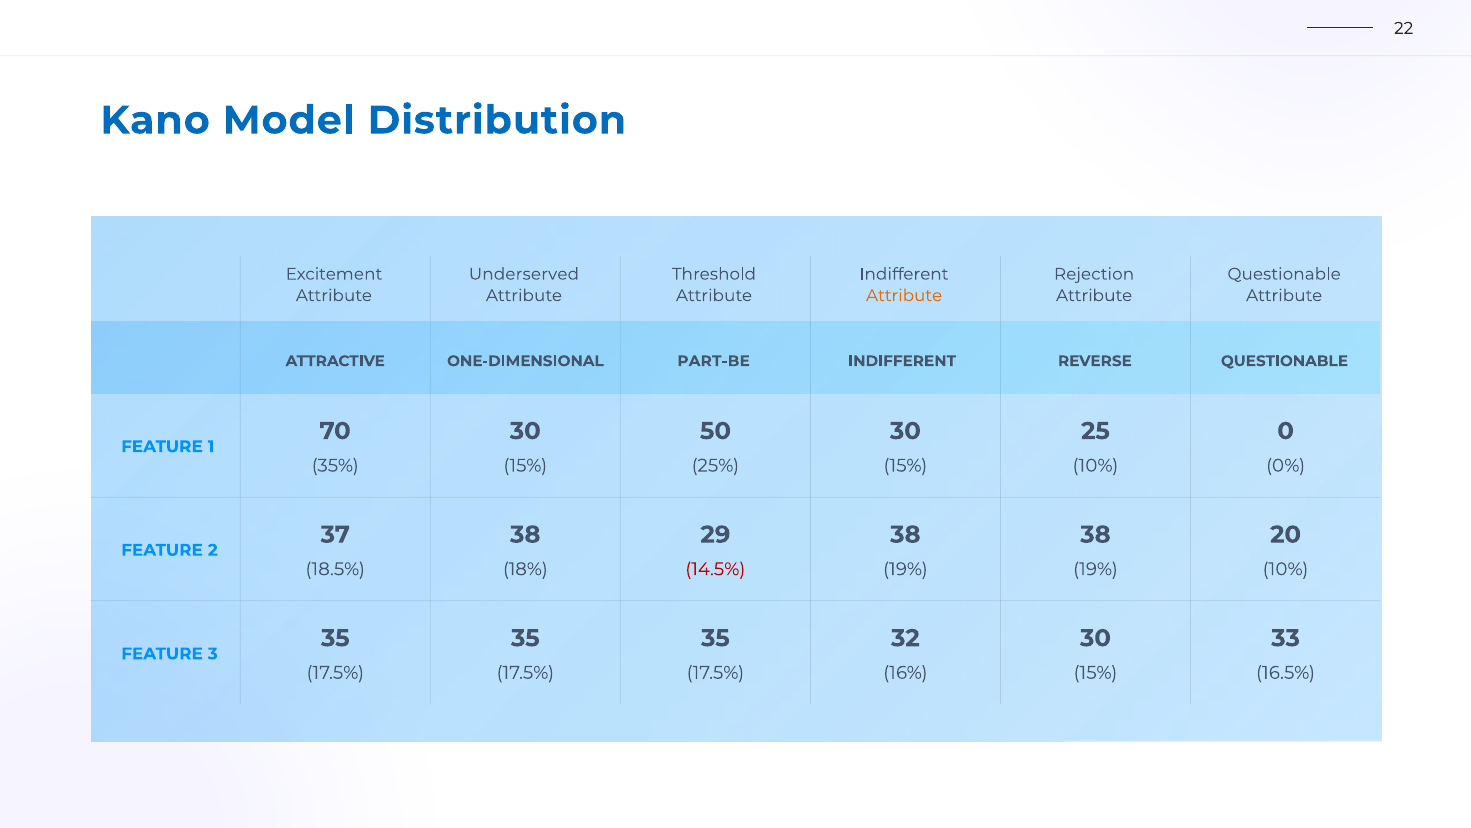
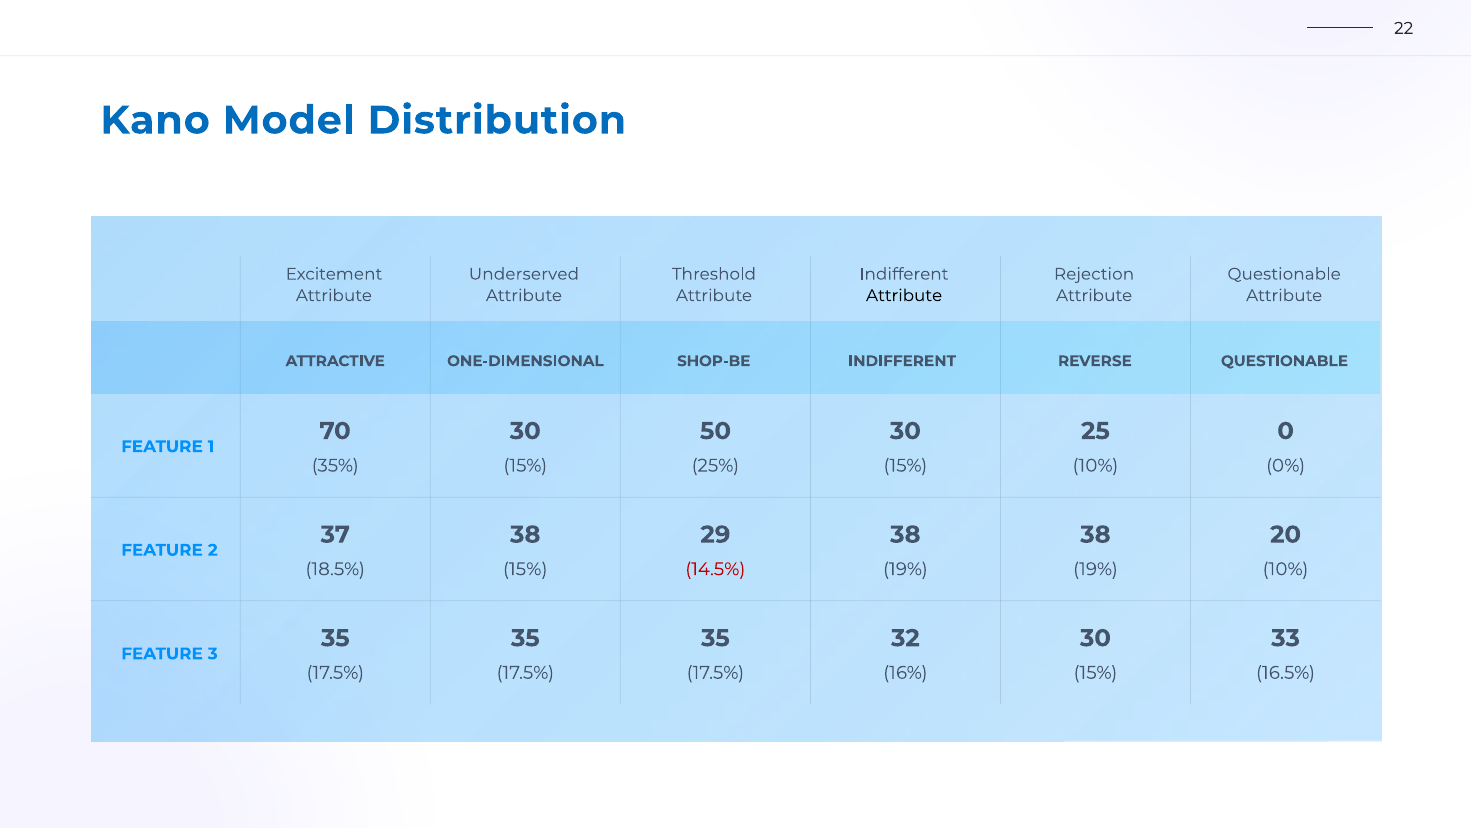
Attribute colour: orange -> black (904, 295)
PART-BE: PART-BE -> SHOP-BE (714, 361)
18%: 18% -> 15% (525, 569)
